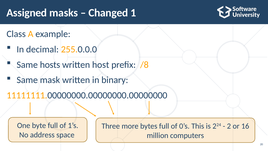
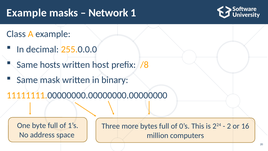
Assigned: Assigned -> Example (27, 13)
Changed: Changed -> Network (108, 13)
